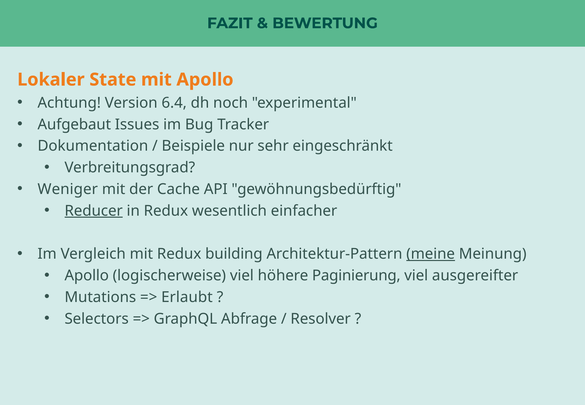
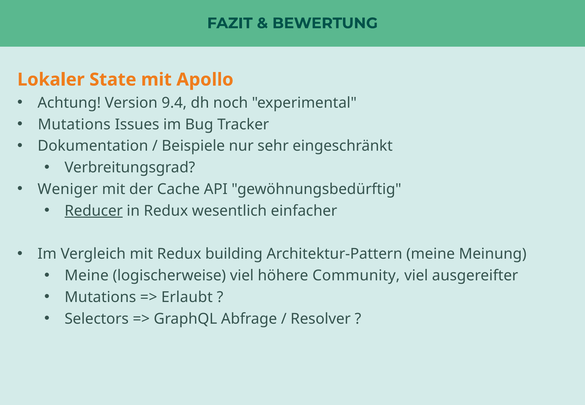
6.4: 6.4 -> 9.4 (174, 103)
Aufgebaut: Aufgebaut -> Mutations (74, 124)
meine underline: present -> none (431, 254)
Apollo: Apollo -> Meine (87, 276)
Paginierung: Paginierung -> Community (356, 276)
